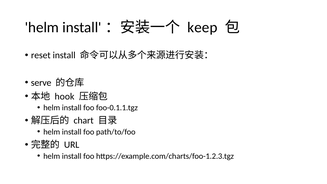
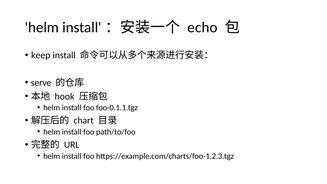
keep: keep -> echo (202, 27)
reset: reset -> keep (41, 55)
